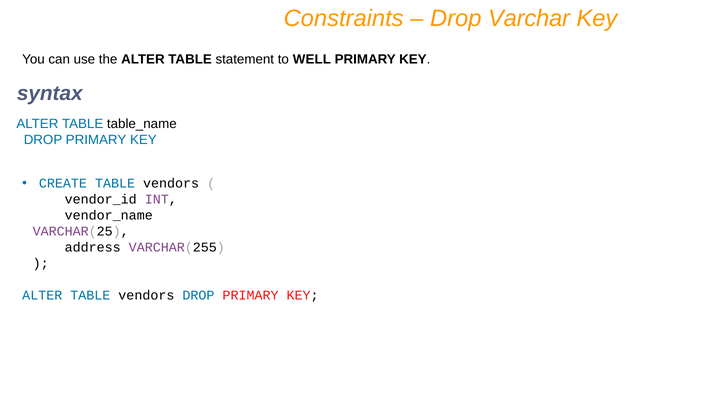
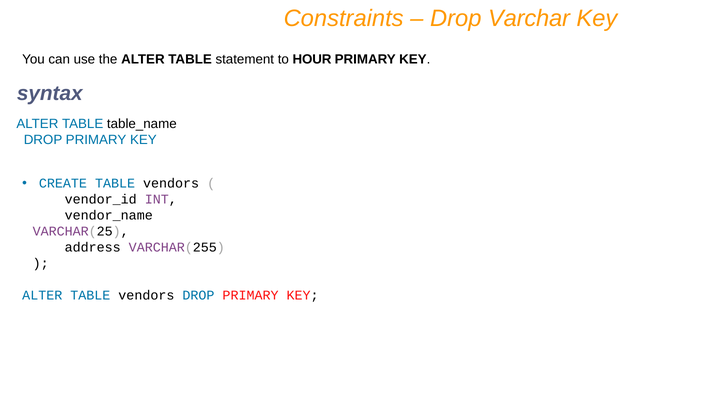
WELL: WELL -> HOUR (312, 59)
